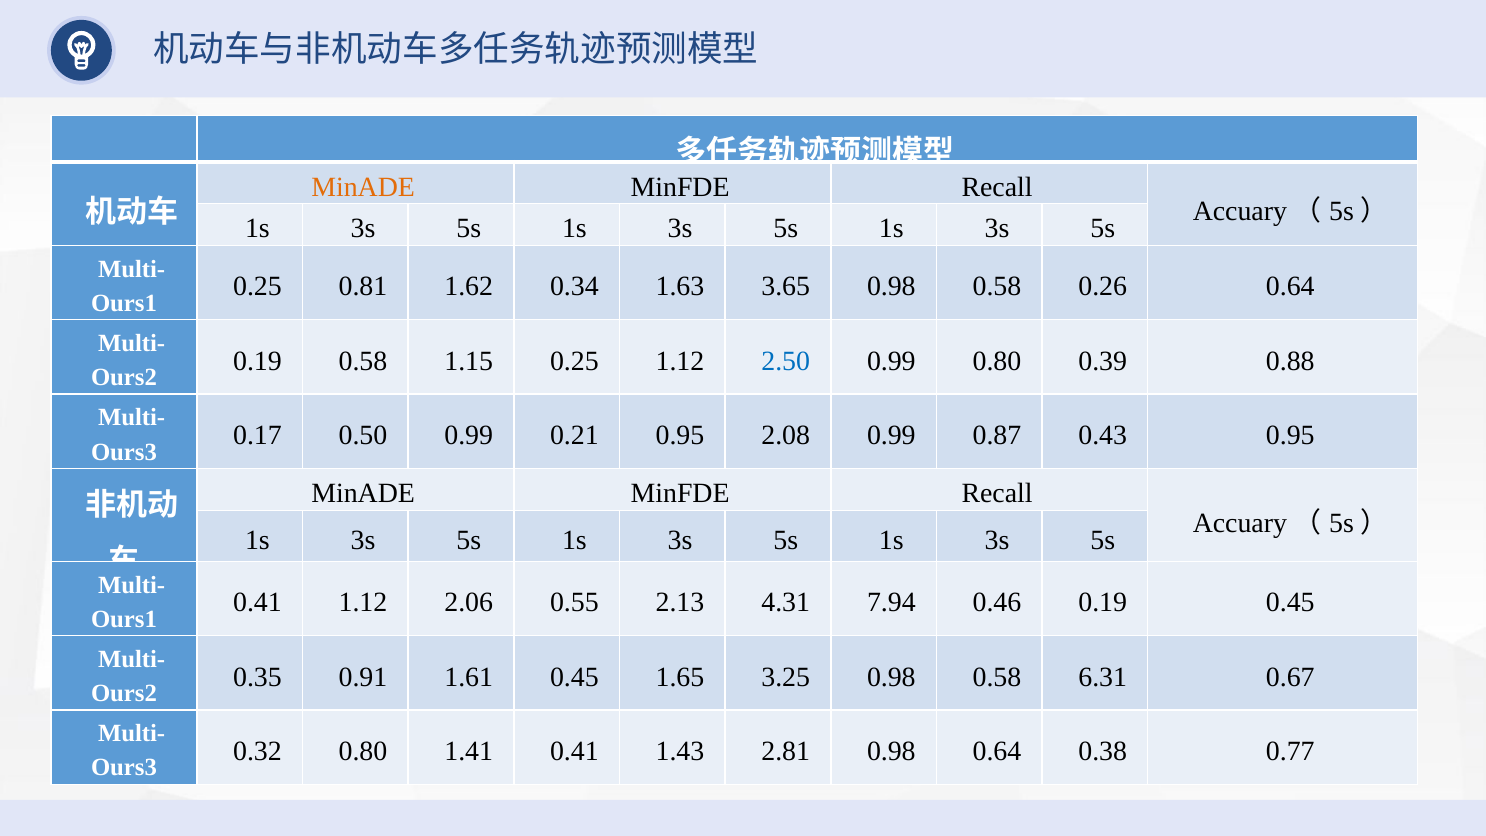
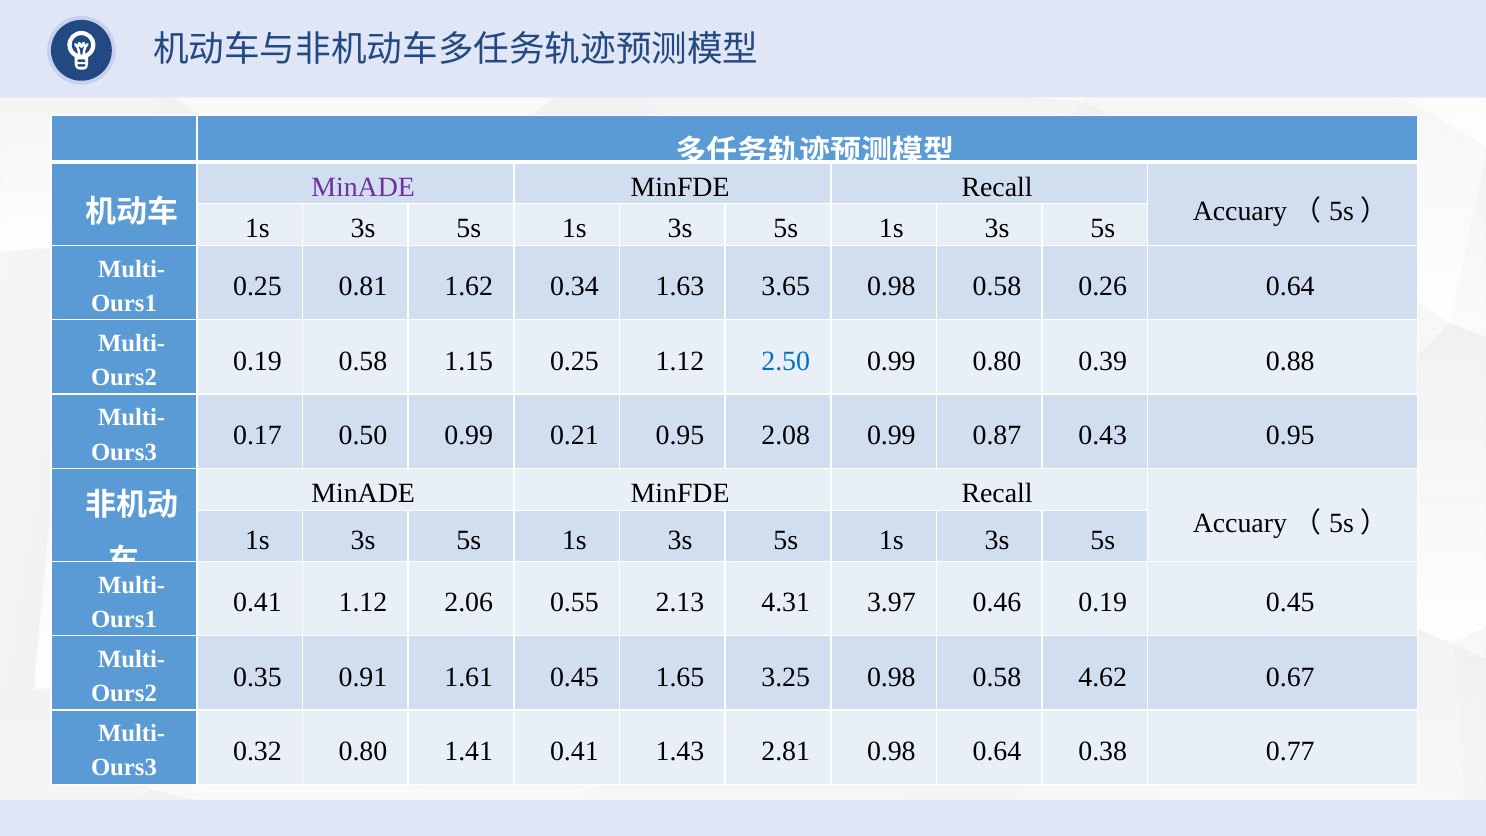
MinADE colour: orange -> purple (363, 187)
7.94: 7.94 -> 3.97 (891, 602)
6.31: 6.31 -> 4.62 (1103, 677)
